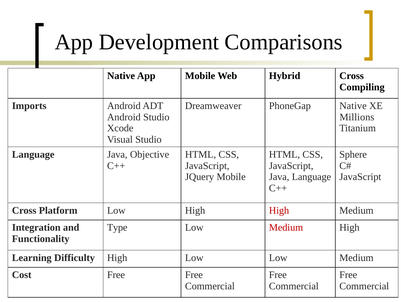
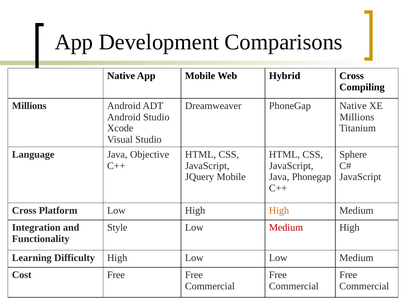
Imports: Imports -> Millions (29, 106)
Java Language: Language -> Phonegap (311, 177)
High colour: red -> orange (279, 211)
Type: Type -> Style (117, 228)
